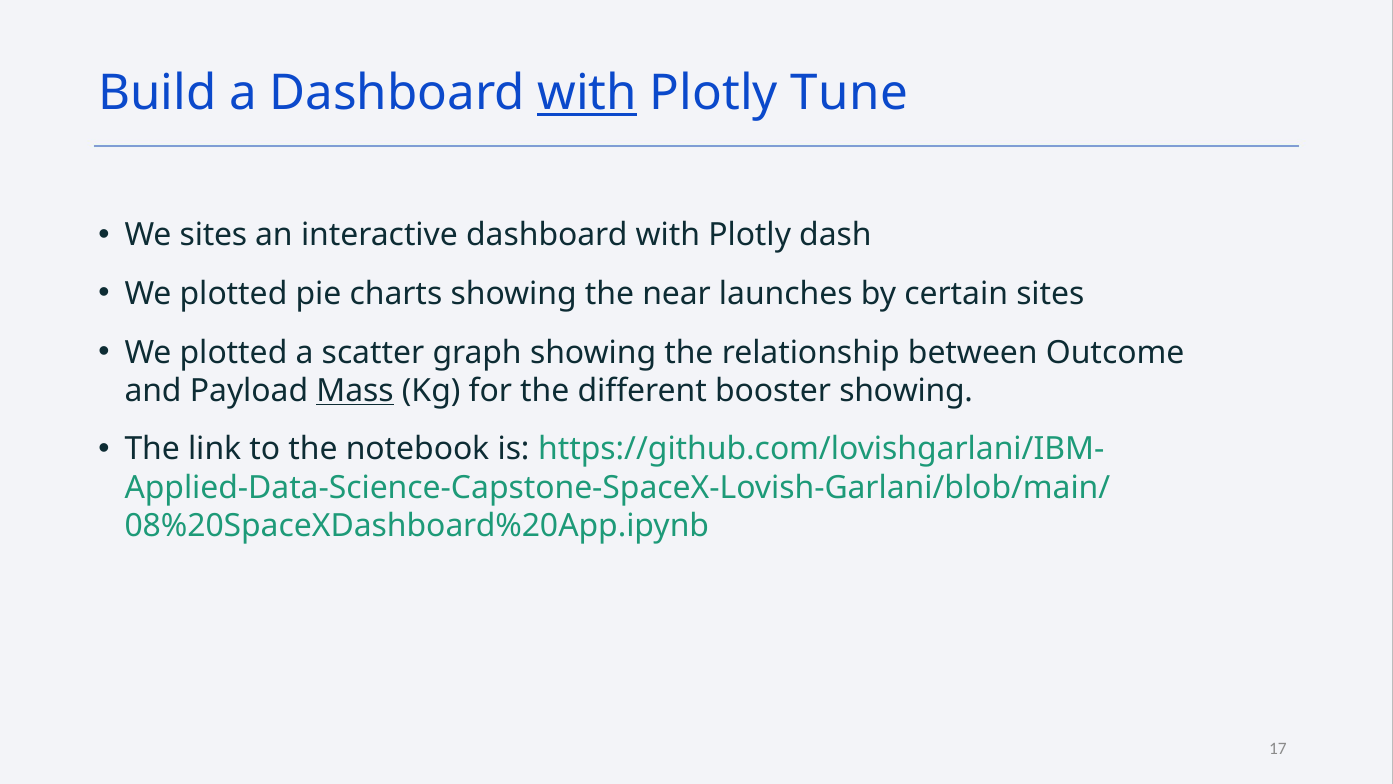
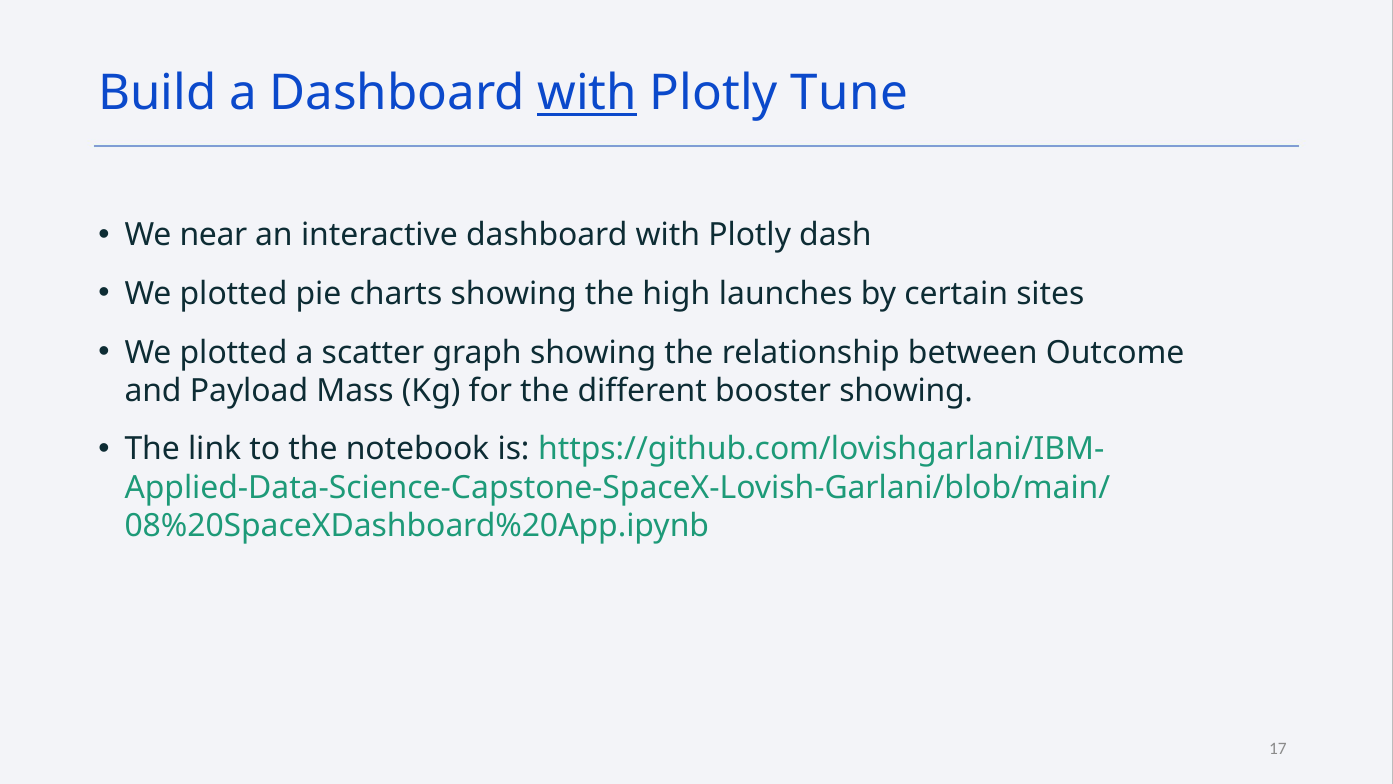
We sites: sites -> near (214, 235)
near: near -> high (676, 294)
Mass underline: present -> none (355, 391)
